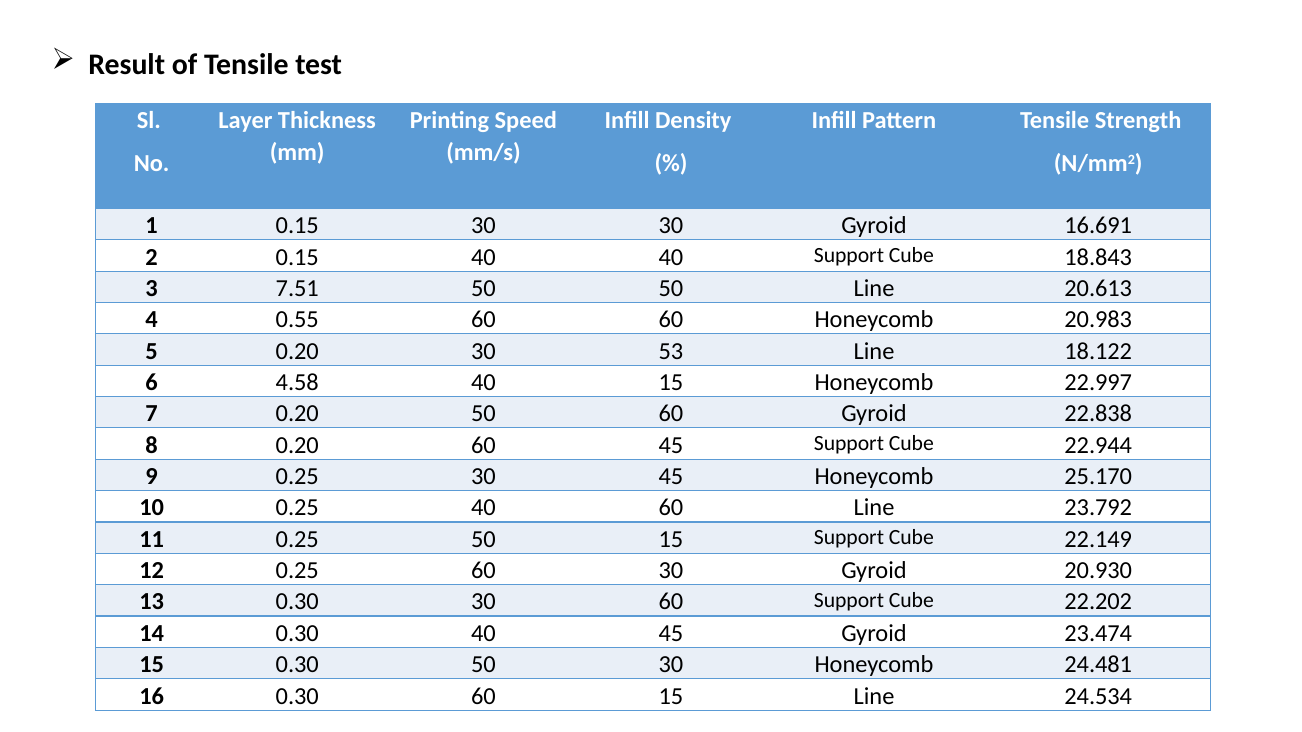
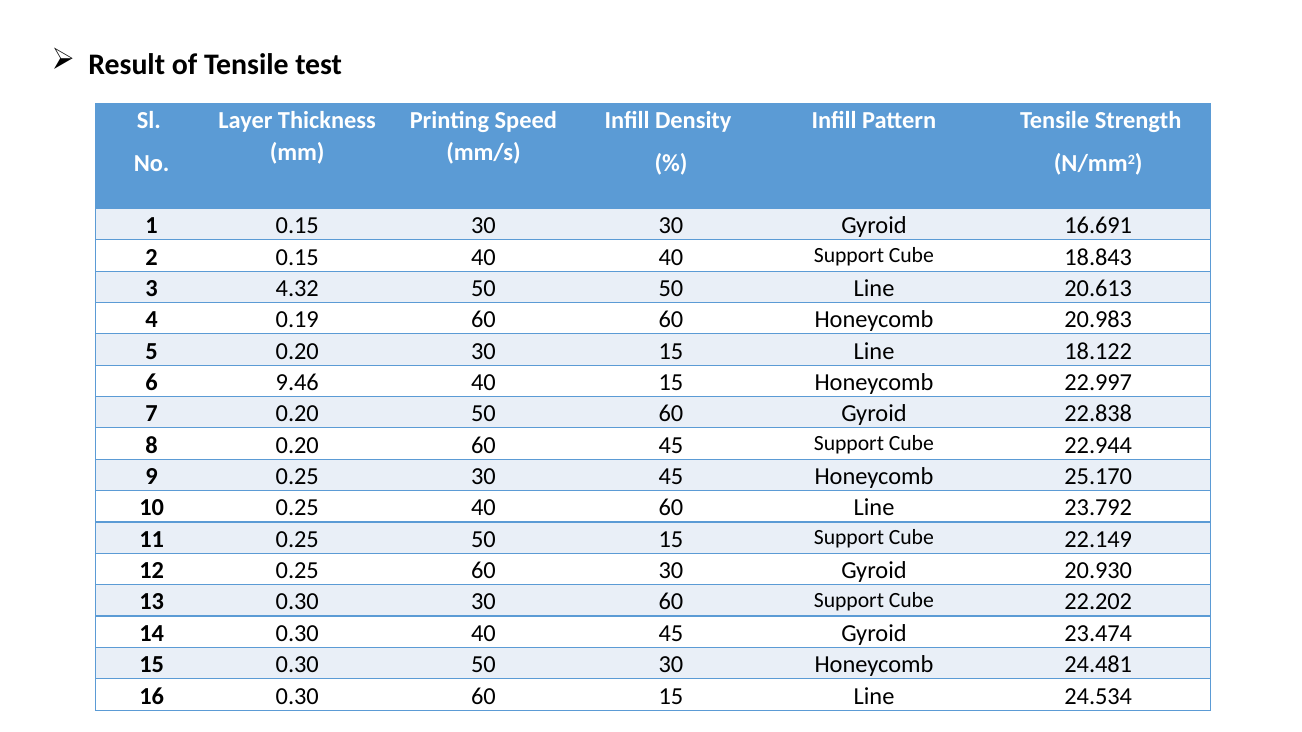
7.51: 7.51 -> 4.32 (297, 289)
0.55: 0.55 -> 0.19 (297, 320)
30 53: 53 -> 15 (671, 351)
4.58: 4.58 -> 9.46 (297, 383)
